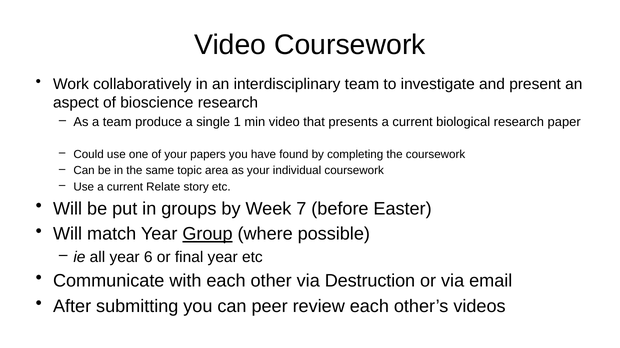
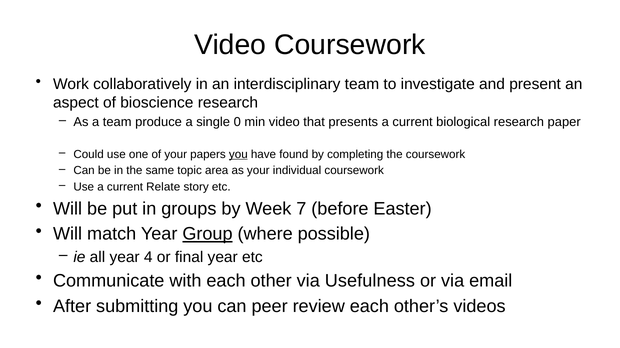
1: 1 -> 0 (237, 122)
you underline: none -> present (238, 155)
6: 6 -> 4 (148, 258)
Destruction: Destruction -> Usefulness (370, 282)
